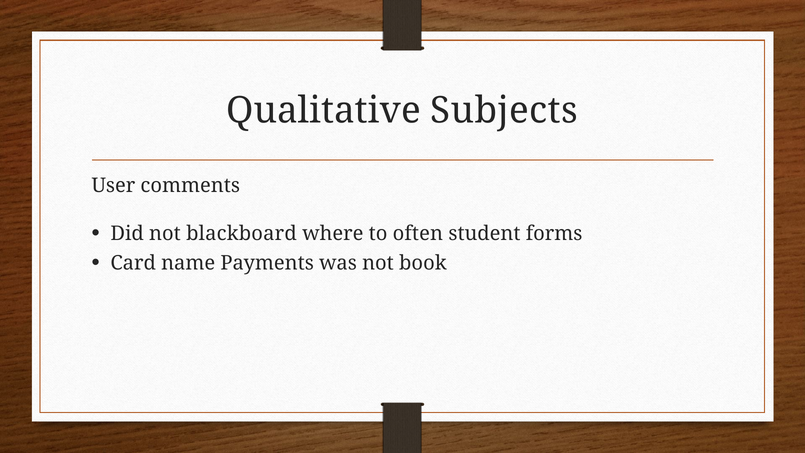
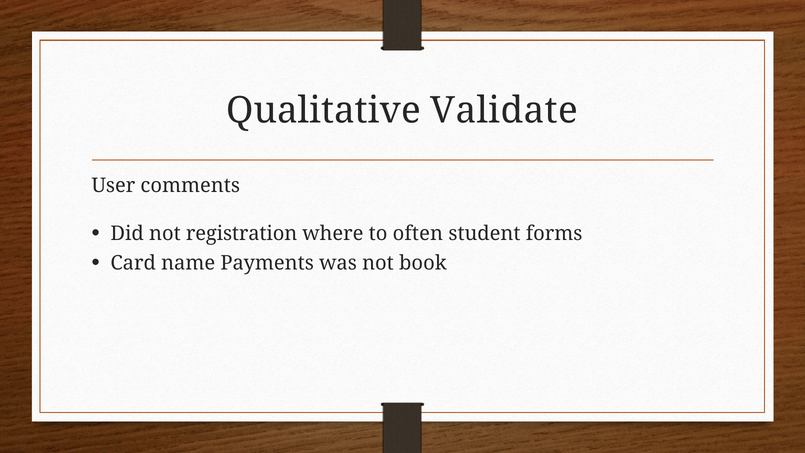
Subjects: Subjects -> Validate (504, 110)
blackboard: blackboard -> registration (242, 234)
